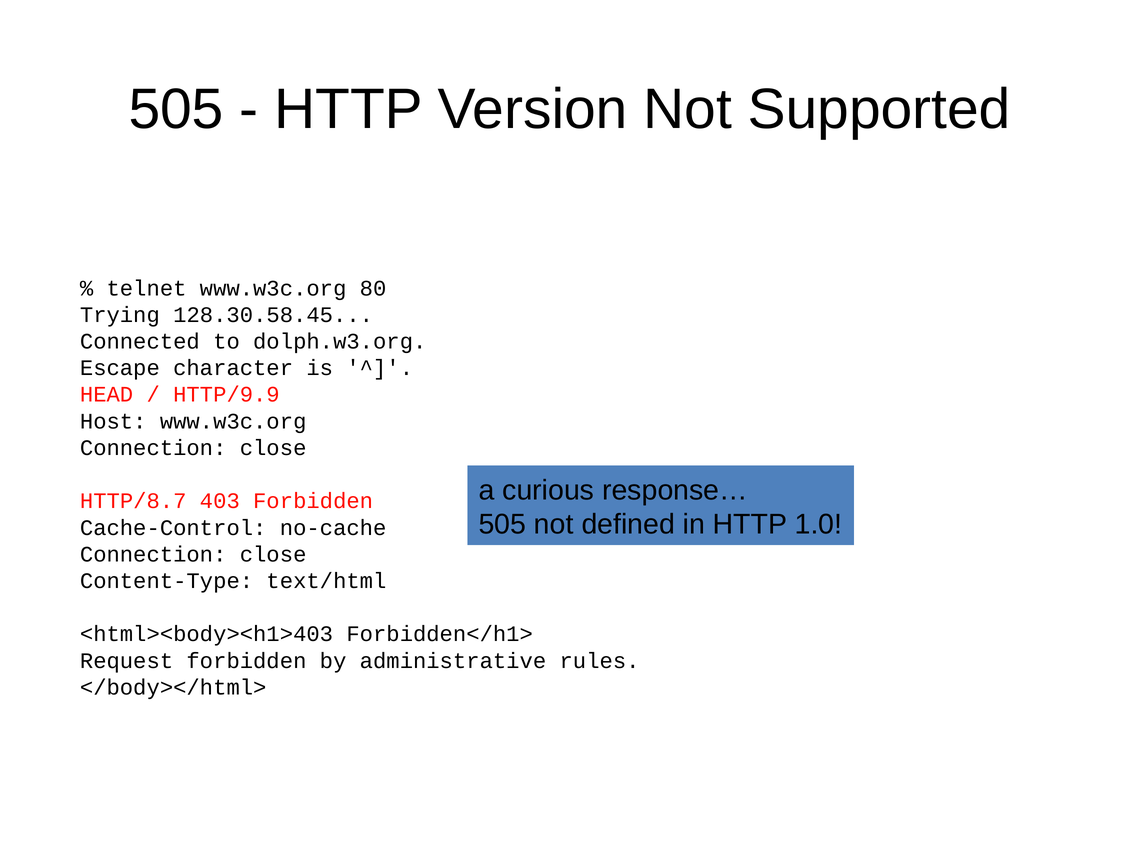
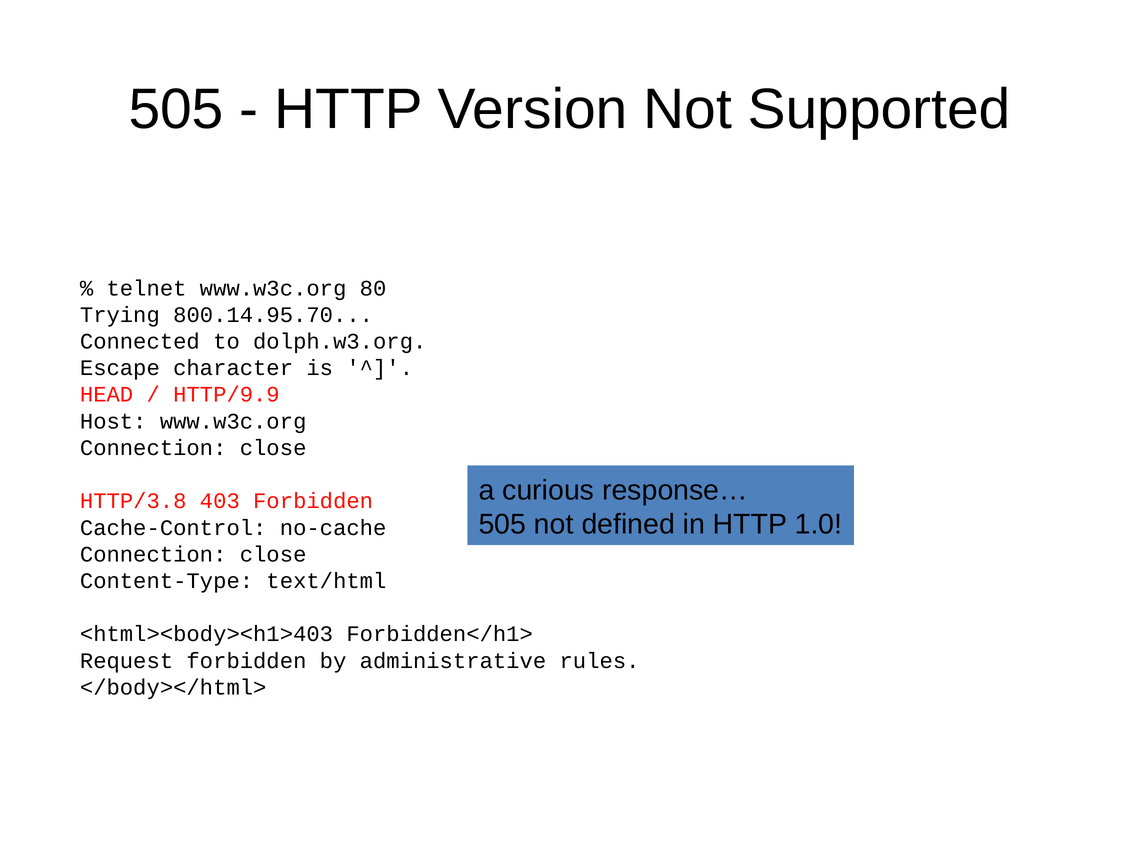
128.30.58.45: 128.30.58.45 -> 800.14.95.70 (273, 315)
HTTP/8.7: HTTP/8.7 -> HTTP/3.8 (133, 501)
